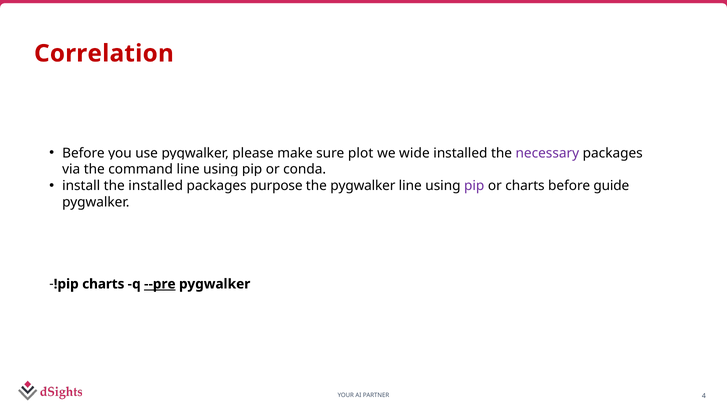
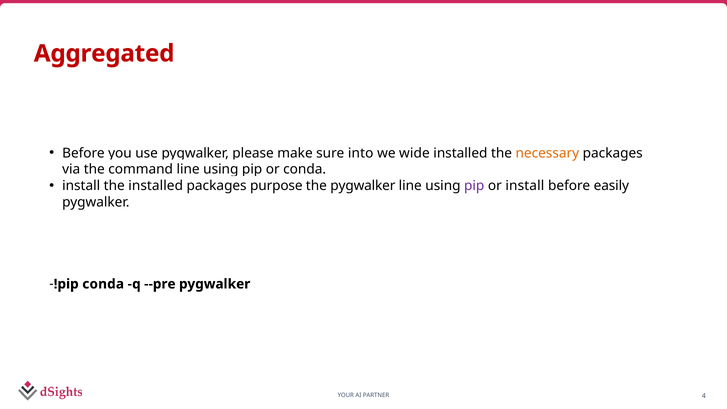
Correlation: Correlation -> Aggregated (104, 54)
plot: plot -> into (361, 153)
necessary colour: purple -> orange (547, 153)
or charts: charts -> install (525, 186)
guide: guide -> easily (611, 186)
charts: charts -> conda (103, 284)
--pre underline: present -> none (160, 284)
